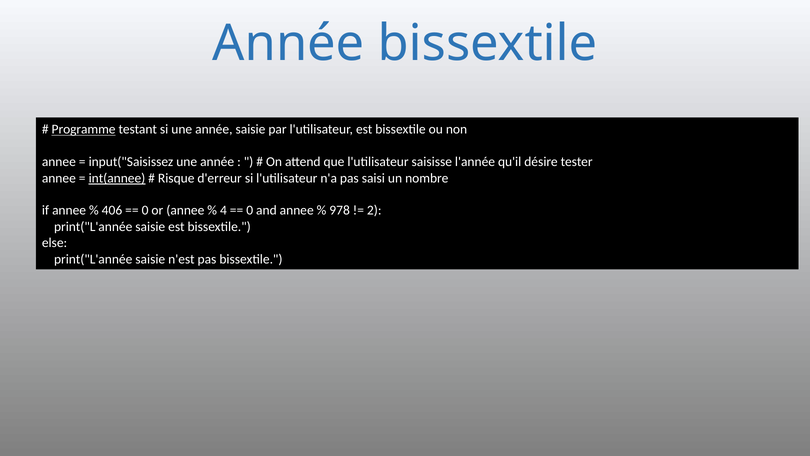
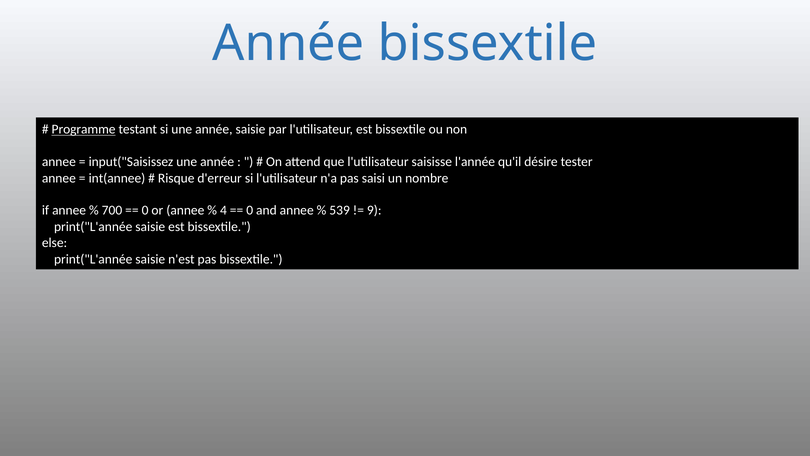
int(annee underline: present -> none (117, 178)
406: 406 -> 700 (112, 210)
978: 978 -> 539 (340, 210)
2: 2 -> 9 (374, 210)
